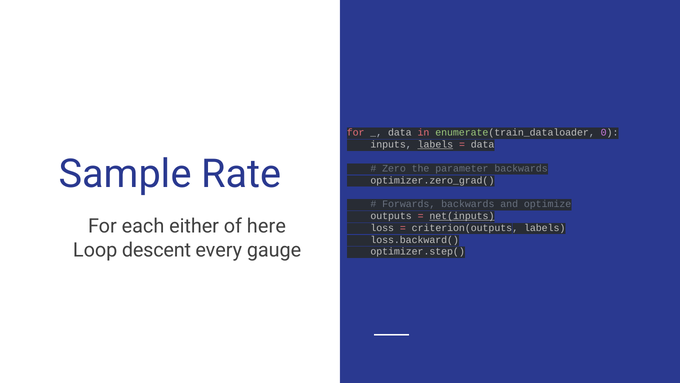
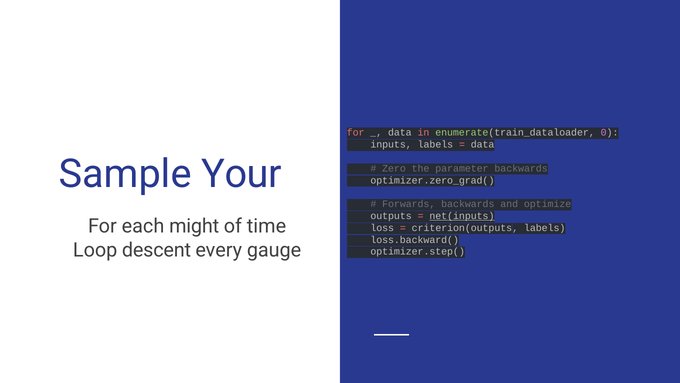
labels underline: present -> none (435, 144)
Rate: Rate -> Your (242, 174)
either: either -> might (194, 226)
here: here -> time (266, 226)
